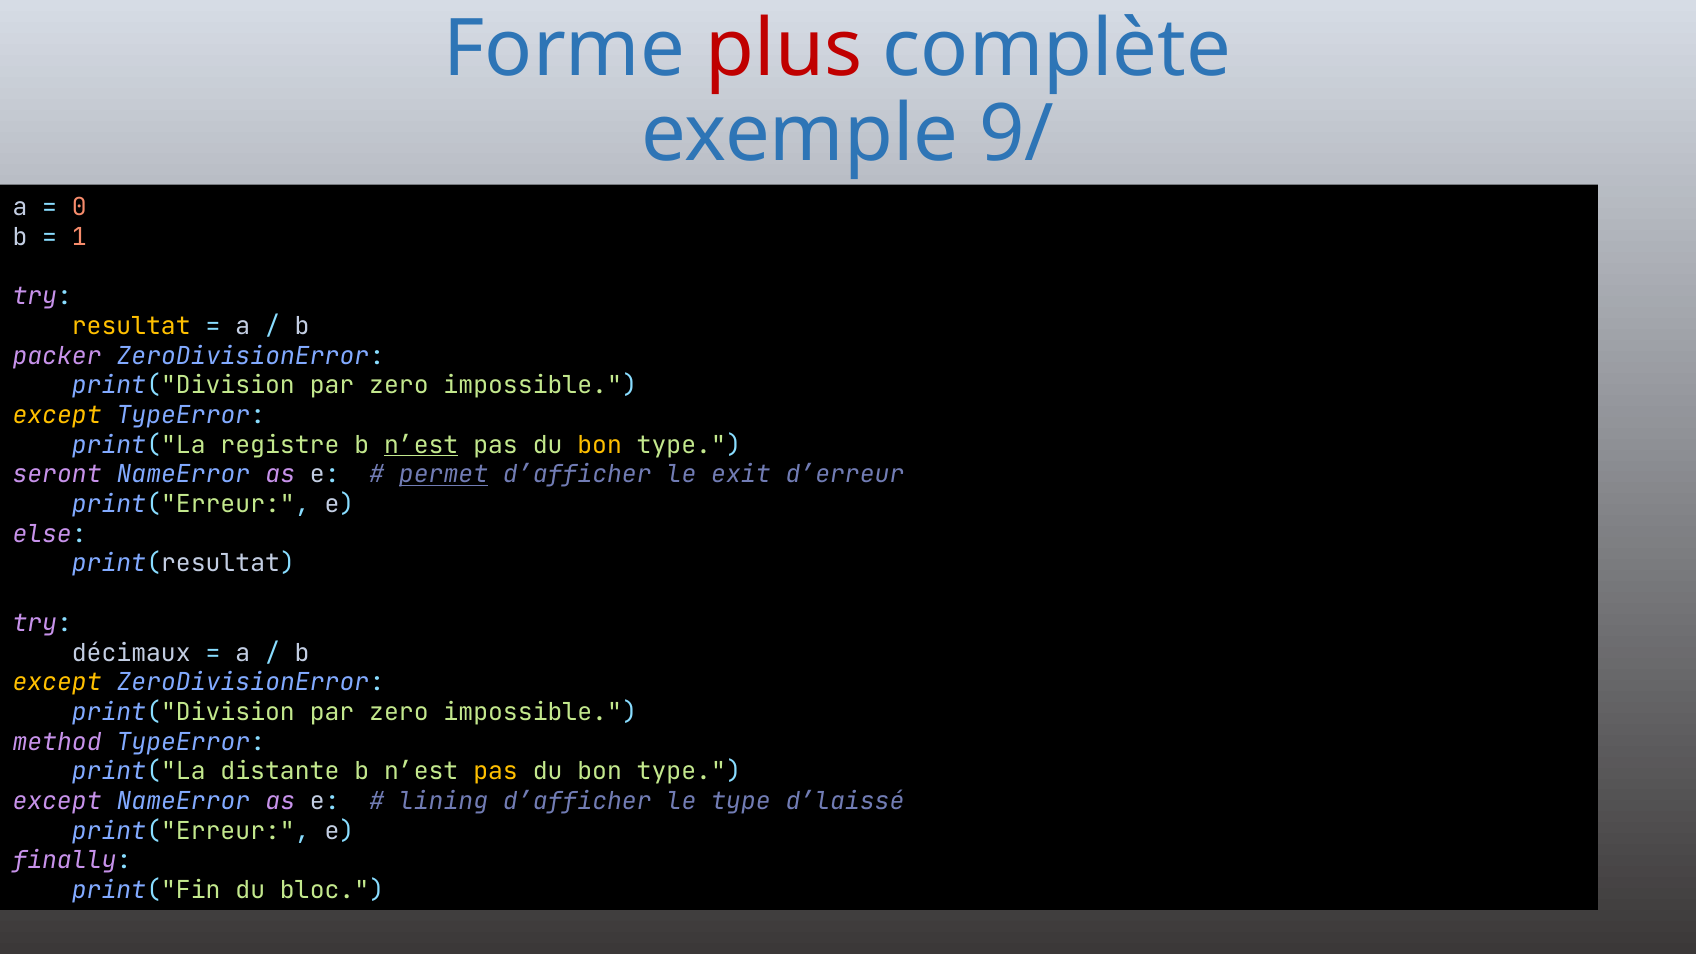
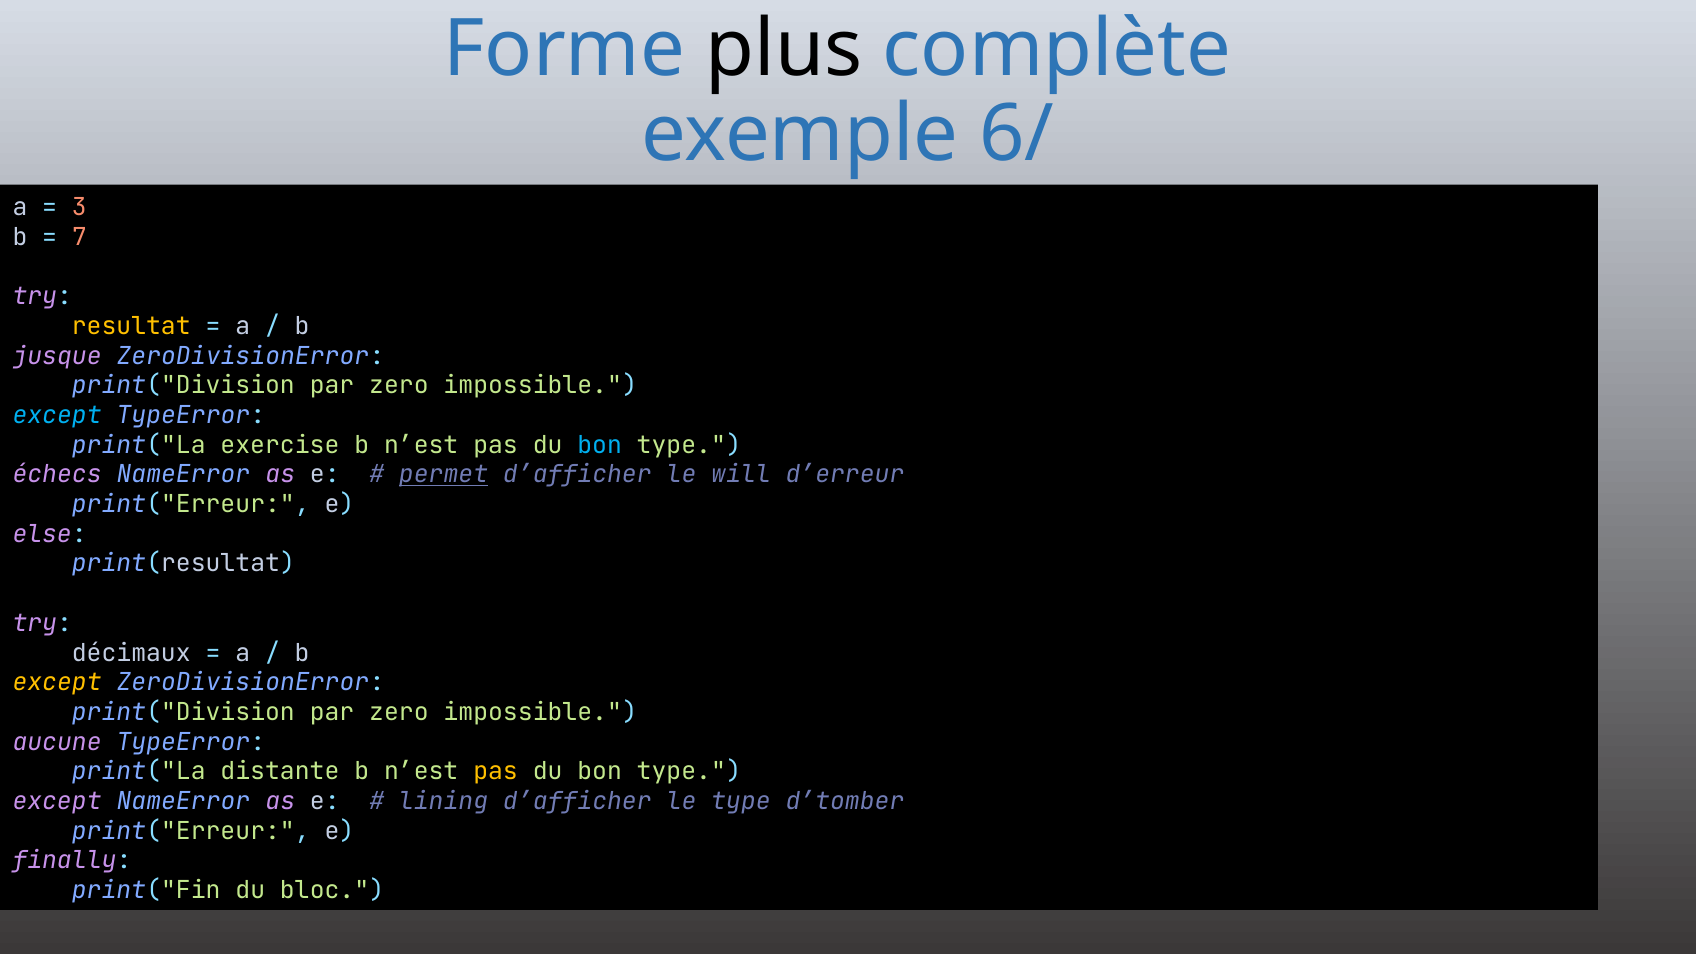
plus colour: red -> black (784, 49)
9/: 9/ -> 6/ (1017, 135)
0: 0 -> 3 (79, 207)
1: 1 -> 7 (79, 237)
packer: packer -> jusque (57, 356)
except colour: yellow -> light blue (57, 415)
registre: registre -> exercise (280, 445)
n’est underline: present -> none (421, 445)
bon colour: yellow -> light blue (600, 445)
seront: seront -> échecs (57, 475)
exit: exit -> will (741, 475)
method: method -> aucune (57, 742)
d’laissé: d’laissé -> d’tomber (845, 801)
